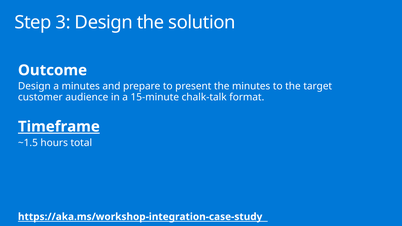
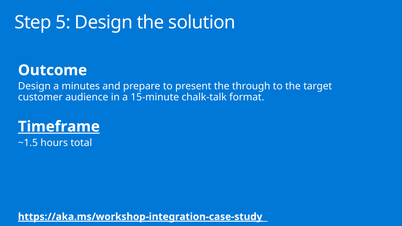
3: 3 -> 5 (63, 22)
the minutes: minutes -> through (251, 86)
https://aka.ms/workshop-integration-case-study underline: none -> present (140, 217)
